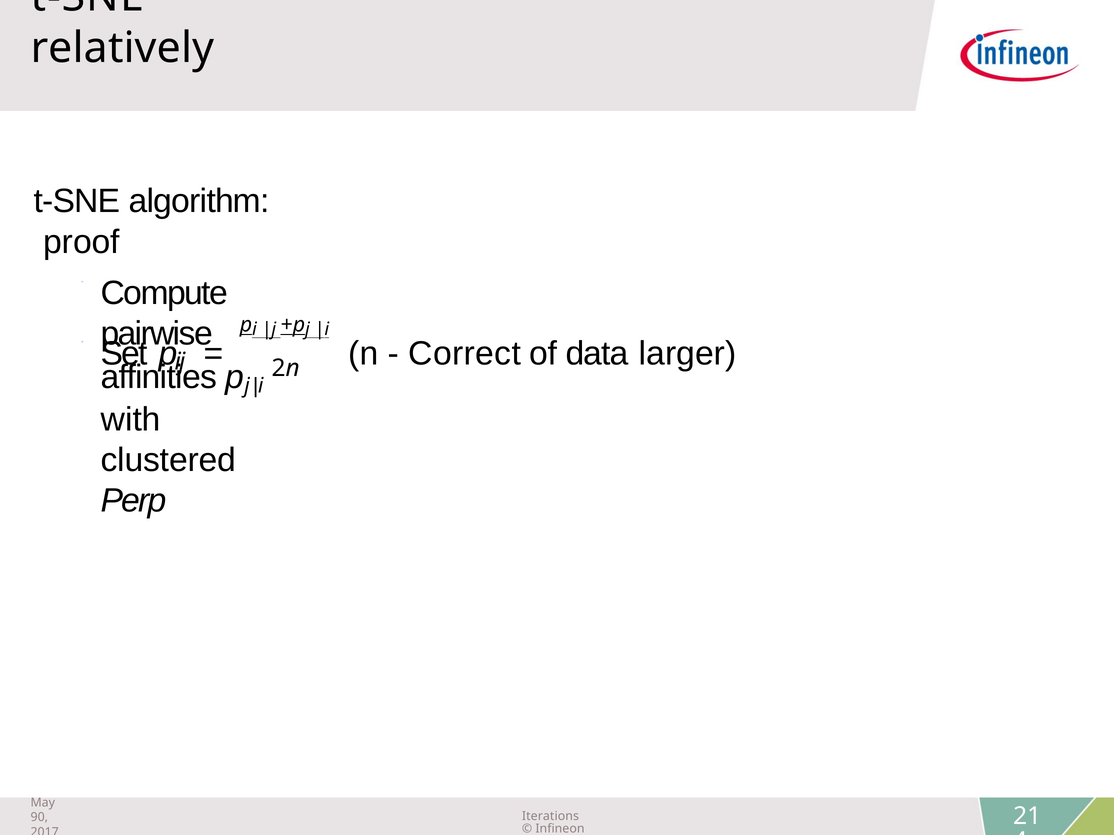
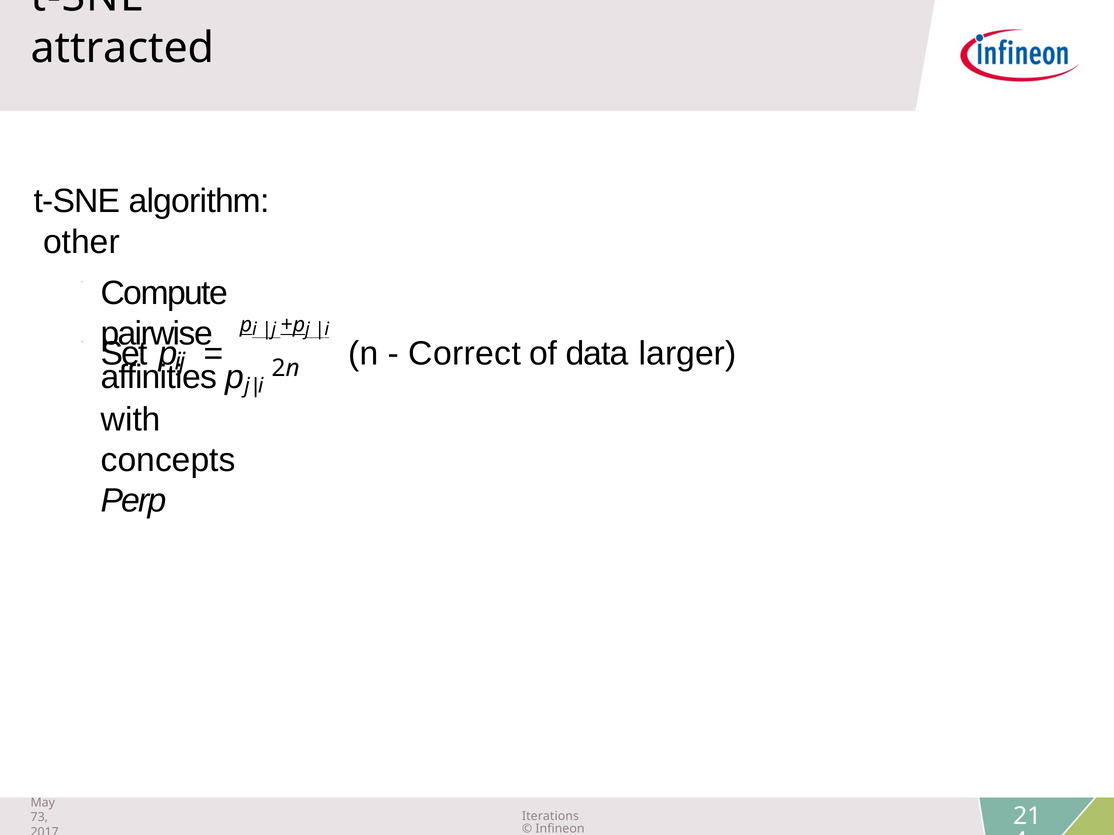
relatively: relatively -> attracted (122, 48)
proof: proof -> other (82, 242)
clustered: clustered -> concepts (168, 460)
90: 90 -> 73 (39, 818)
